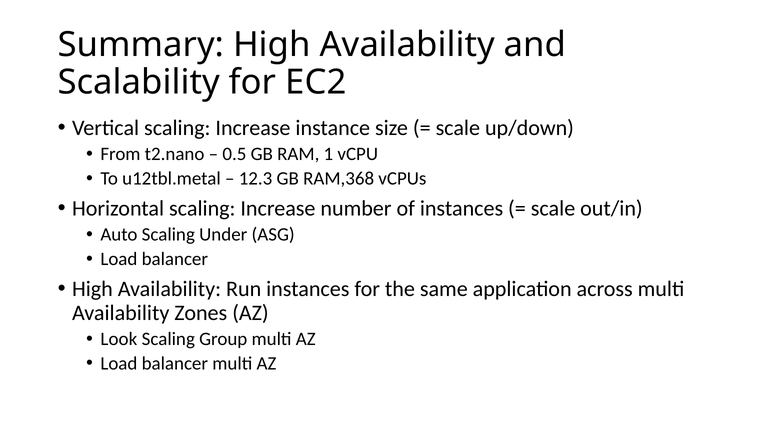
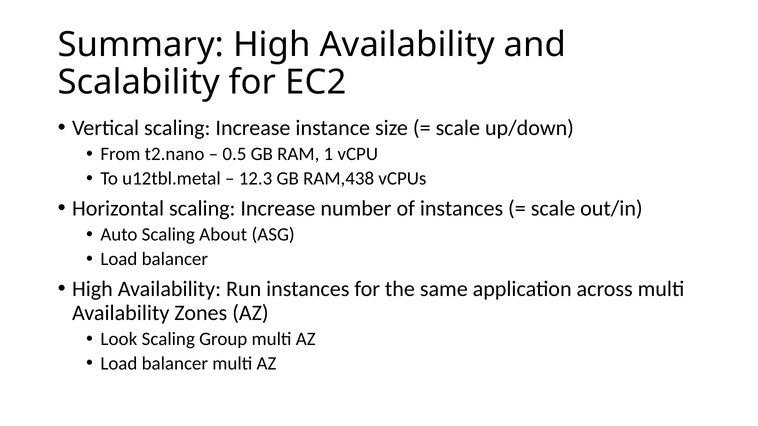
RAM,368: RAM,368 -> RAM,438 (339, 179)
Under: Under -> About (223, 235)
